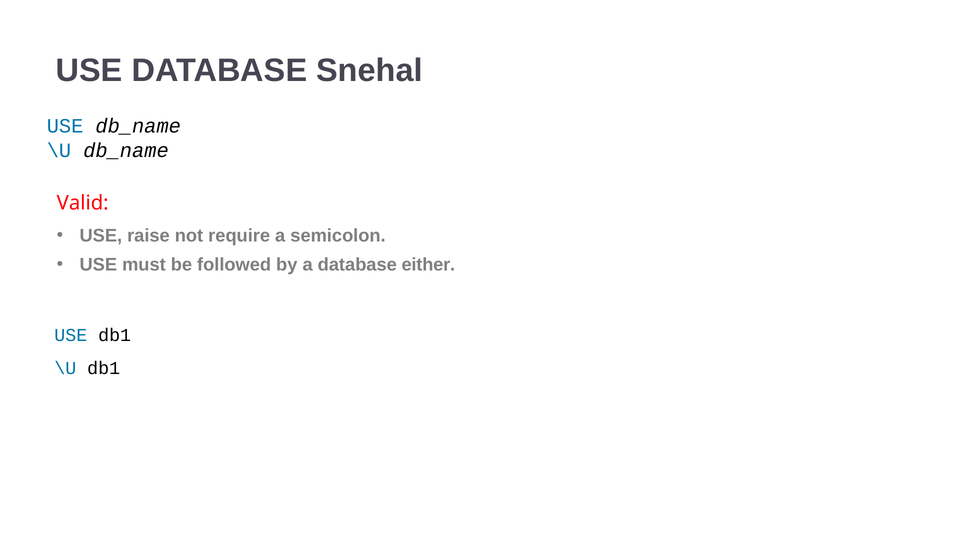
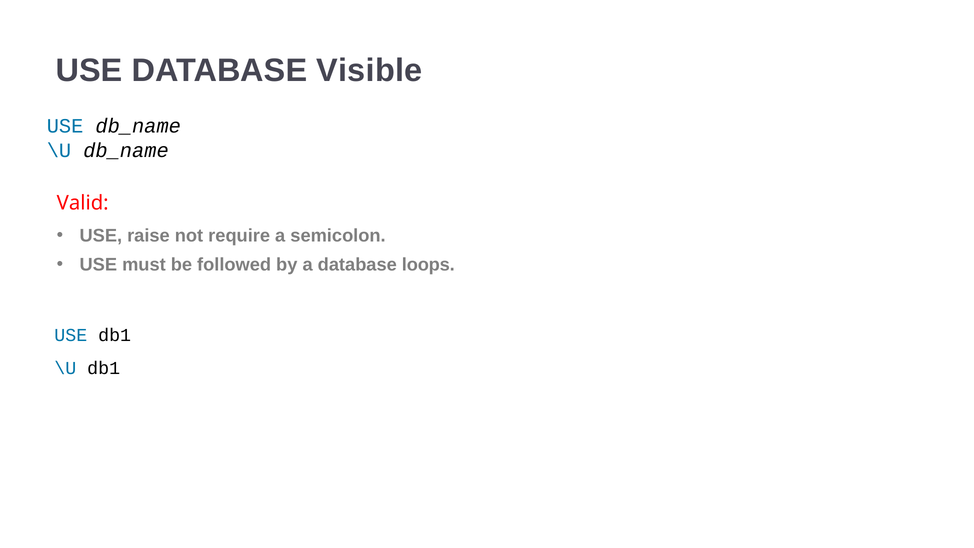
Snehal: Snehal -> Visible (369, 70)
either: either -> loops (428, 265)
